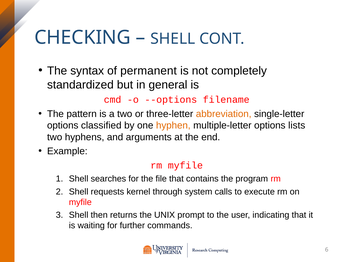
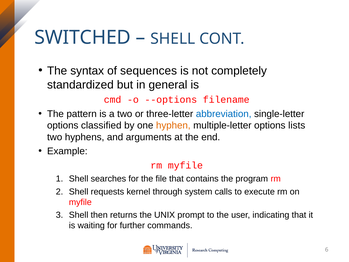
CHECKING: CHECKING -> SWITCHED (83, 37)
permanent: permanent -> sequences (149, 71)
abbreviation colour: orange -> blue (224, 114)
